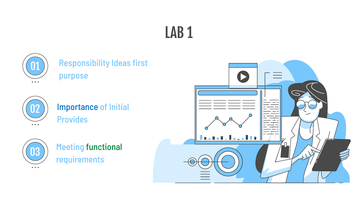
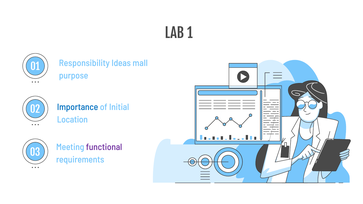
first: first -> mall (140, 63)
Provides: Provides -> Location (72, 120)
functional colour: green -> purple (104, 147)
